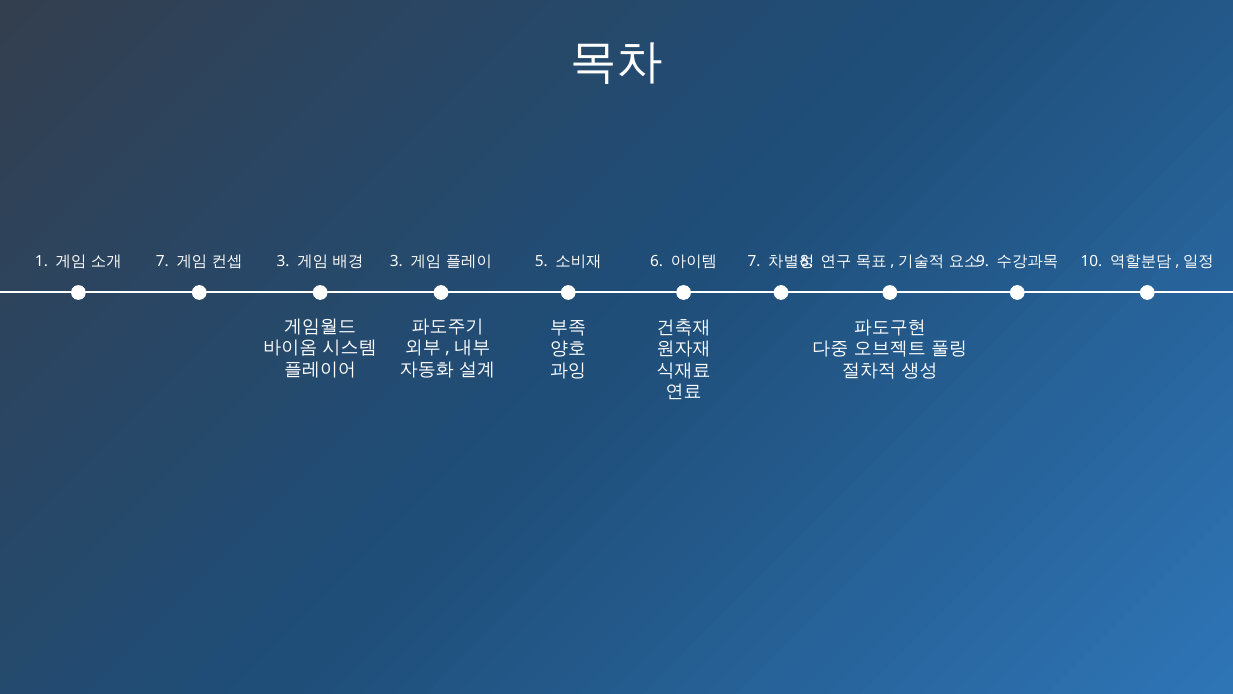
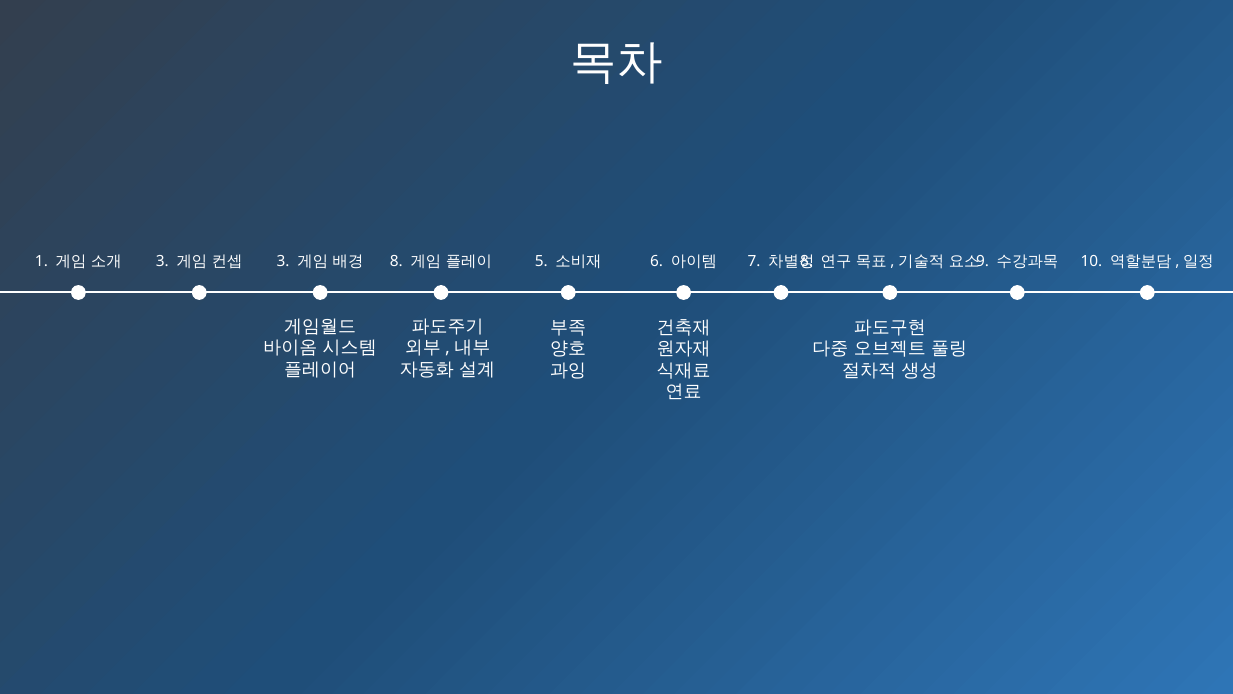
7: 7 -> 3 (162, 261)
3: 3 -> 8 (396, 261)
